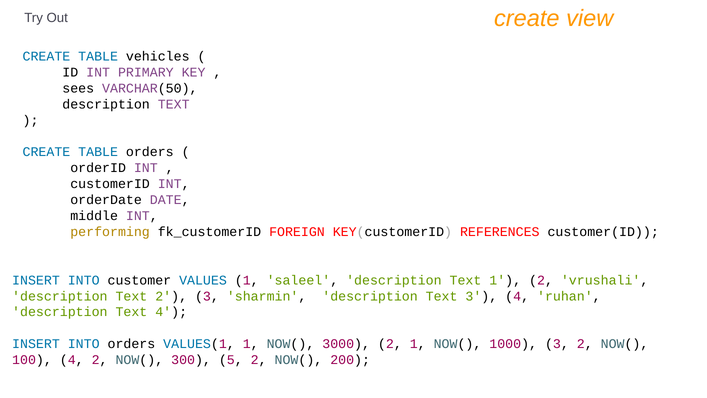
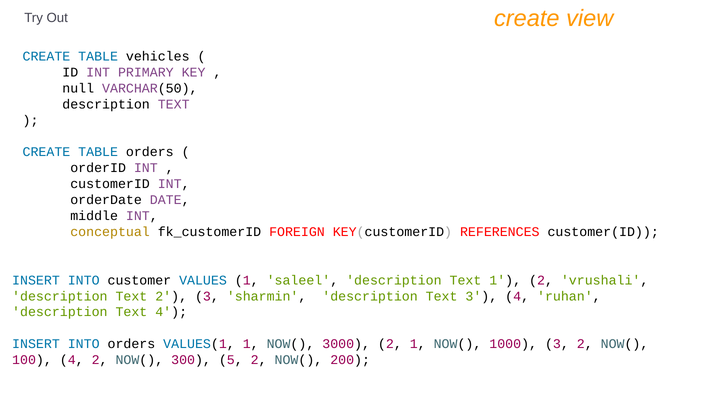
sees: sees -> null (78, 88)
performing: performing -> conceptual (110, 231)
